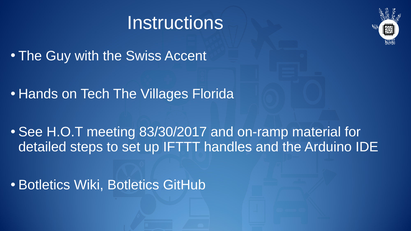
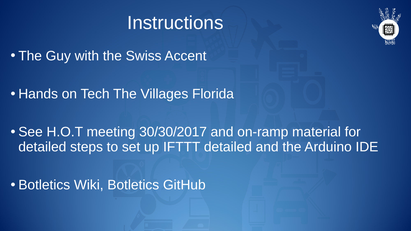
83/30/2017: 83/30/2017 -> 30/30/2017 (173, 132)
IFTTT handles: handles -> detailed (228, 147)
